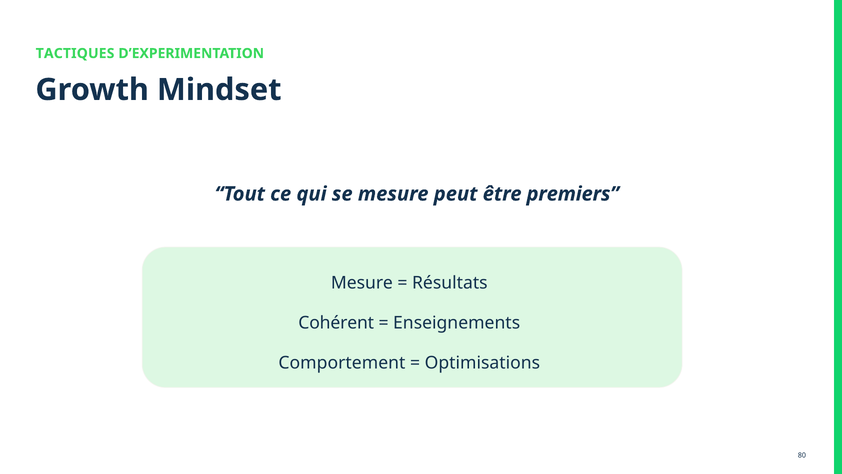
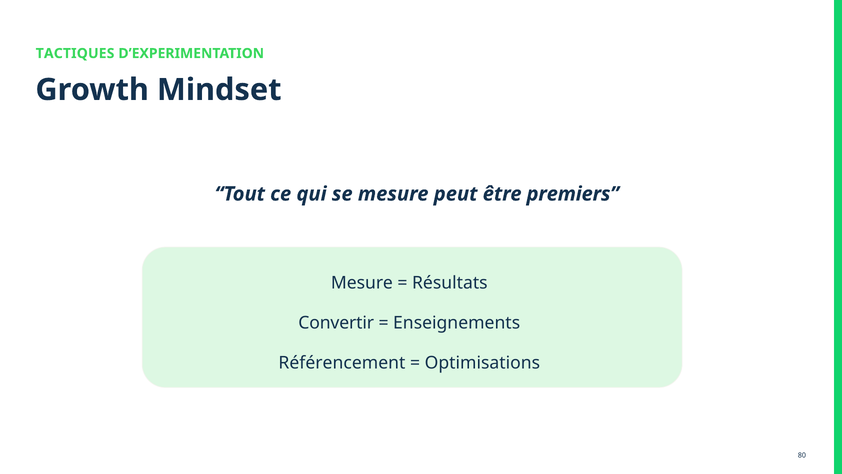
Cohérent: Cohérent -> Convertir (336, 323)
Comportement: Comportement -> Référencement (342, 363)
